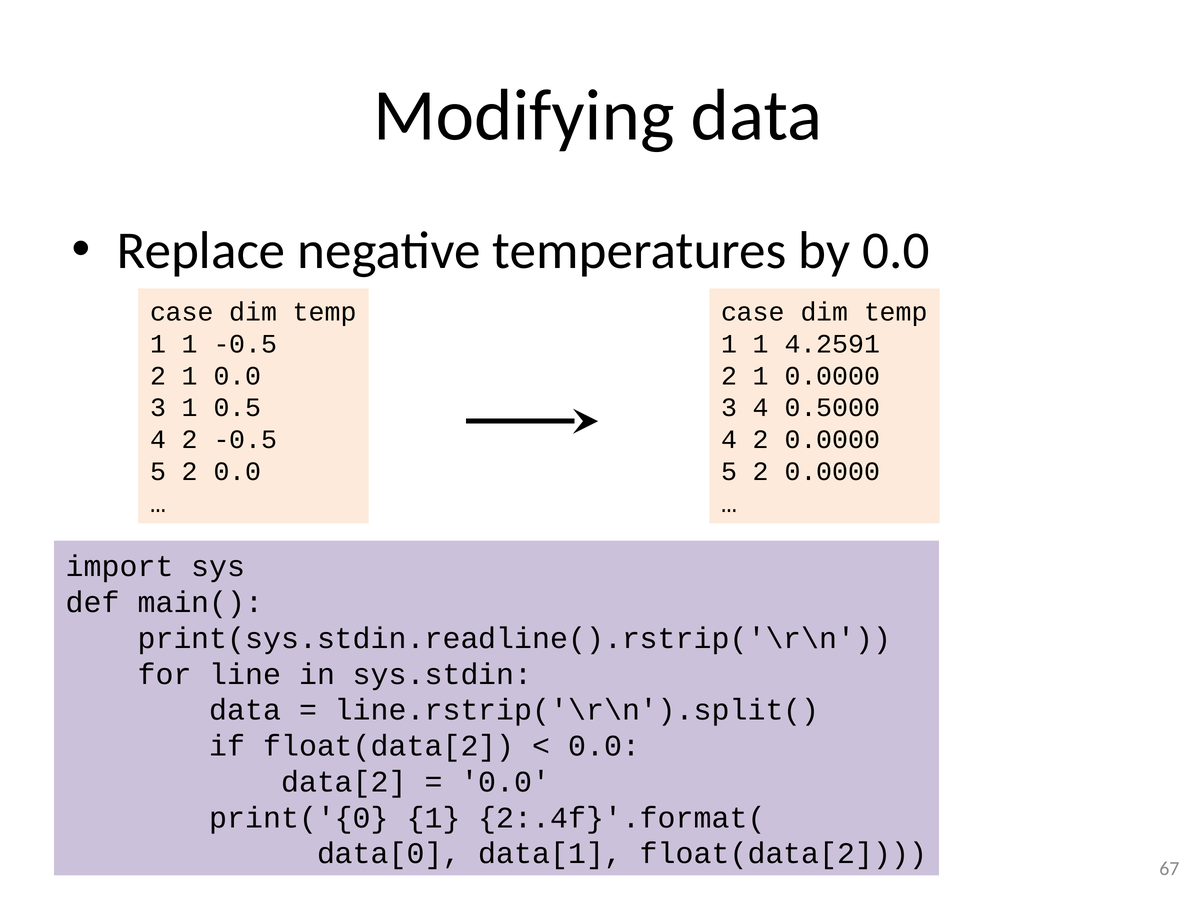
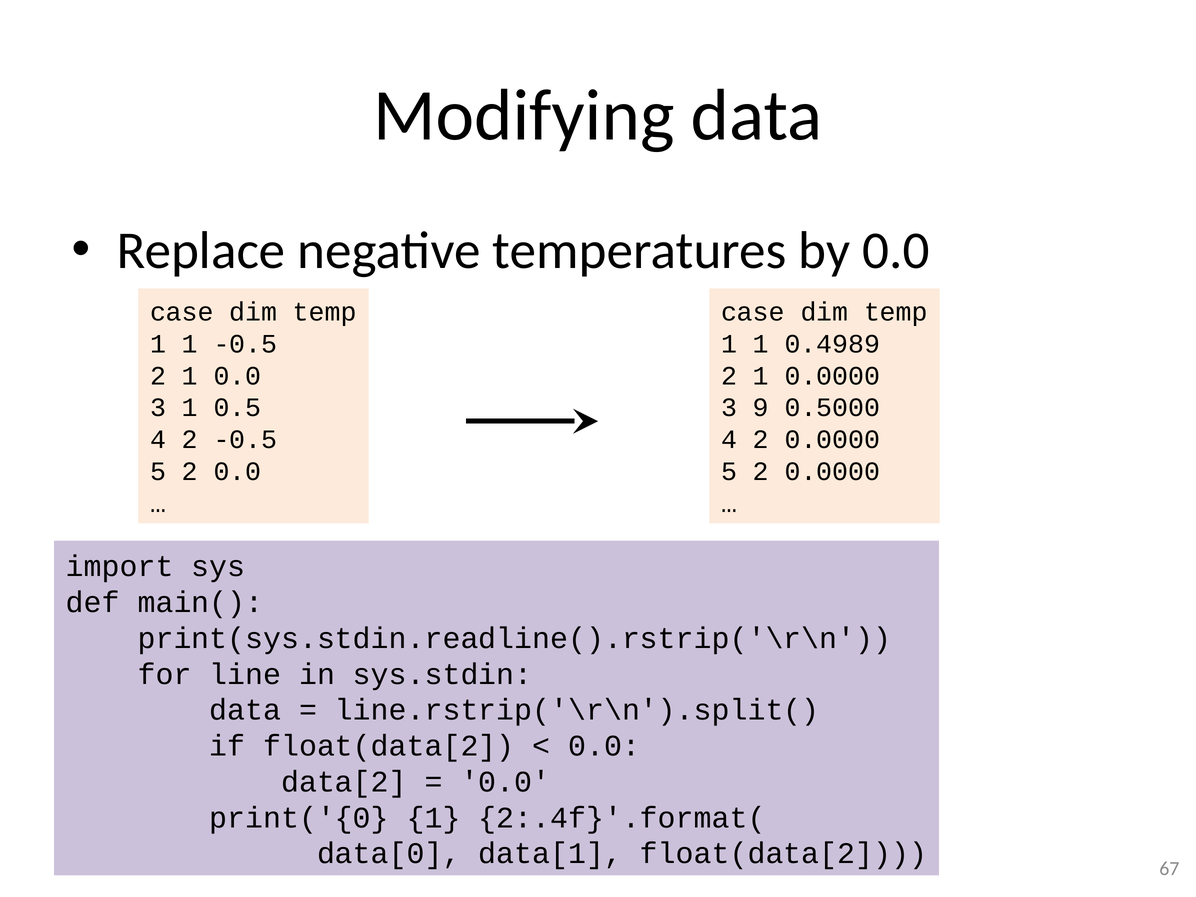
4.2591: 4.2591 -> 0.4989 (832, 344)
3 4: 4 -> 9 (761, 408)
